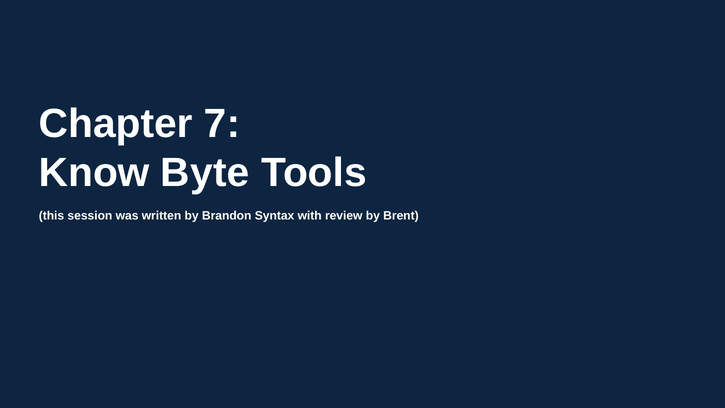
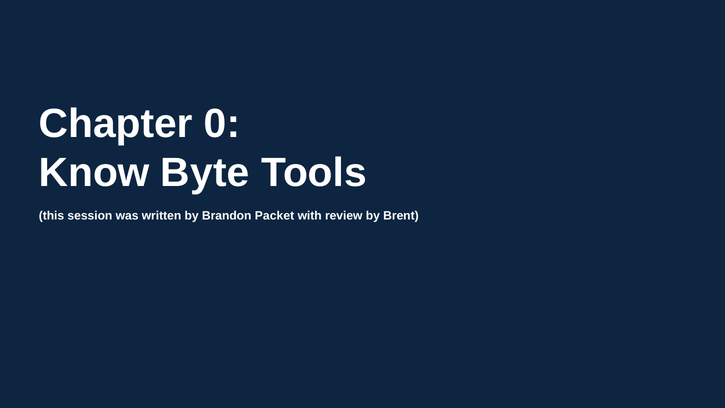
7: 7 -> 0 (222, 124)
Syntax: Syntax -> Packet (275, 216)
